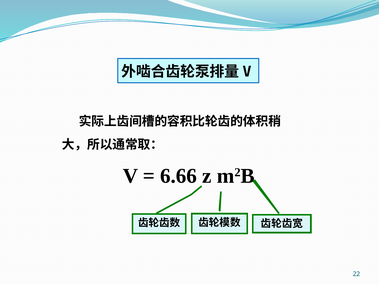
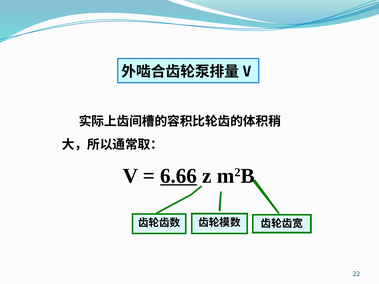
6.66 underline: none -> present (179, 176)
